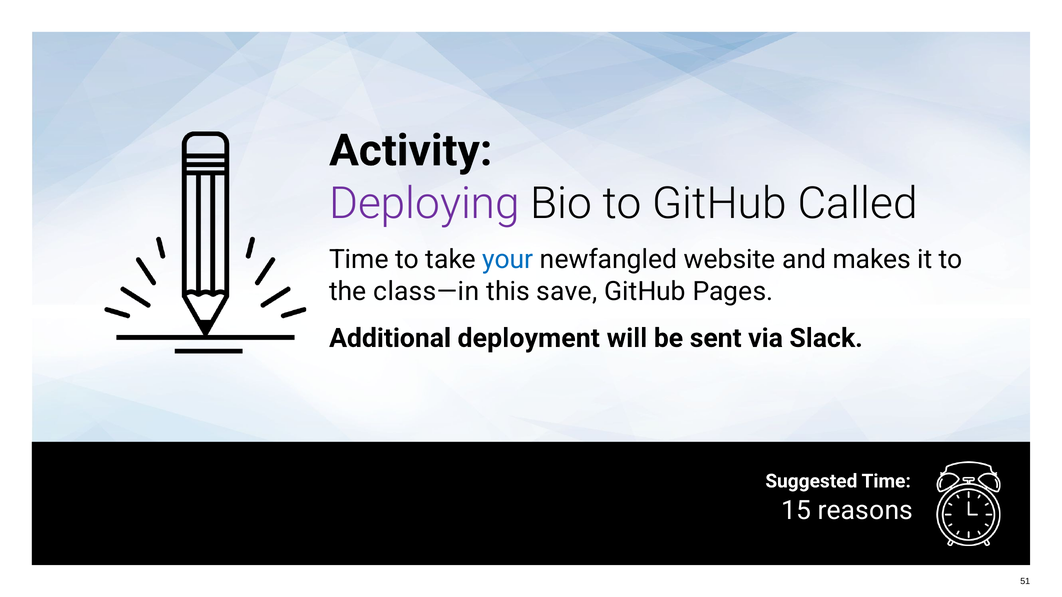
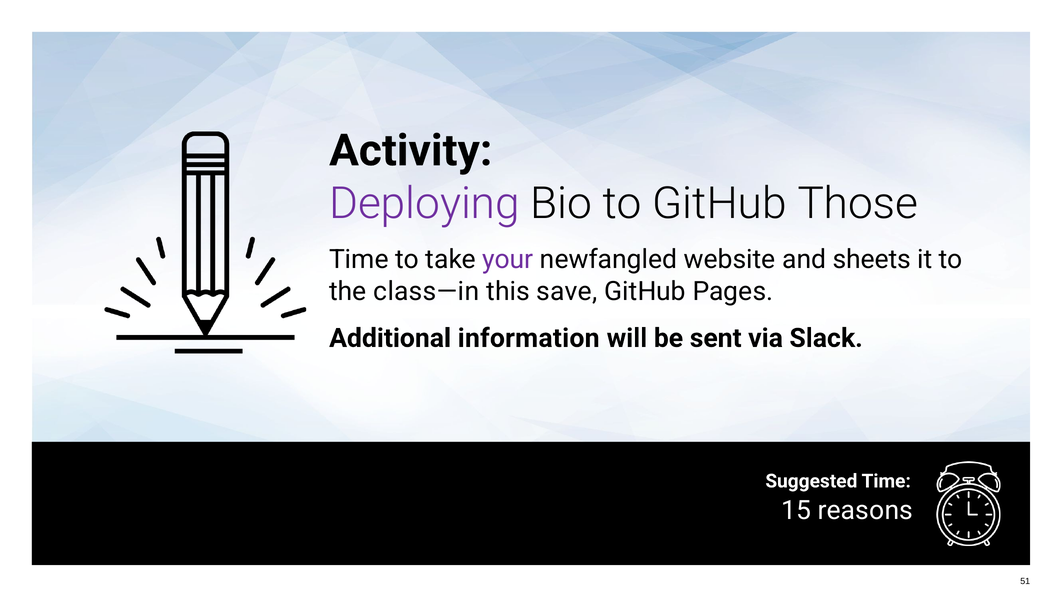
Called: Called -> Those (858, 204)
your colour: blue -> purple (508, 260)
makes: makes -> sheets (872, 260)
deployment: deployment -> information (529, 338)
